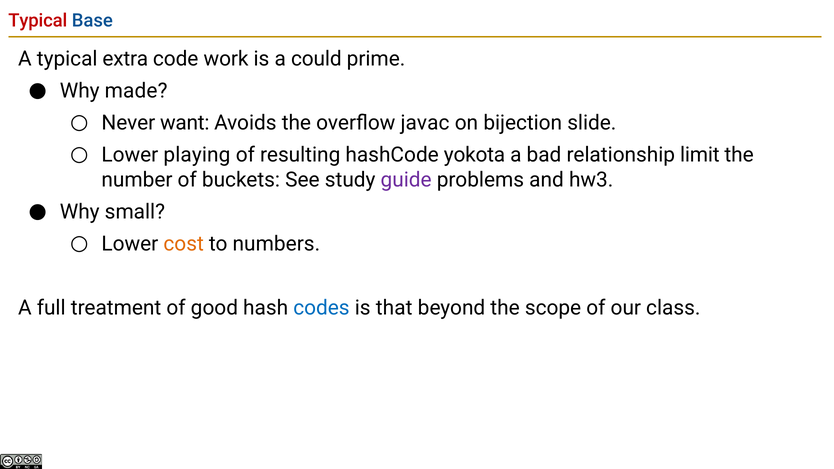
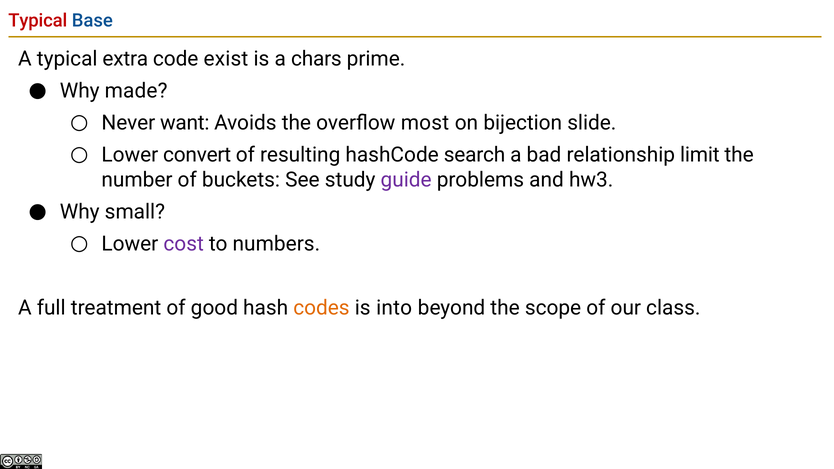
work: work -> exist (226, 59)
could: could -> chars (316, 59)
javac: javac -> most (425, 123)
playing: playing -> convert (197, 155)
yokota: yokota -> search (475, 155)
cost colour: orange -> purple (184, 244)
codes colour: blue -> orange (321, 308)
that: that -> into (394, 308)
